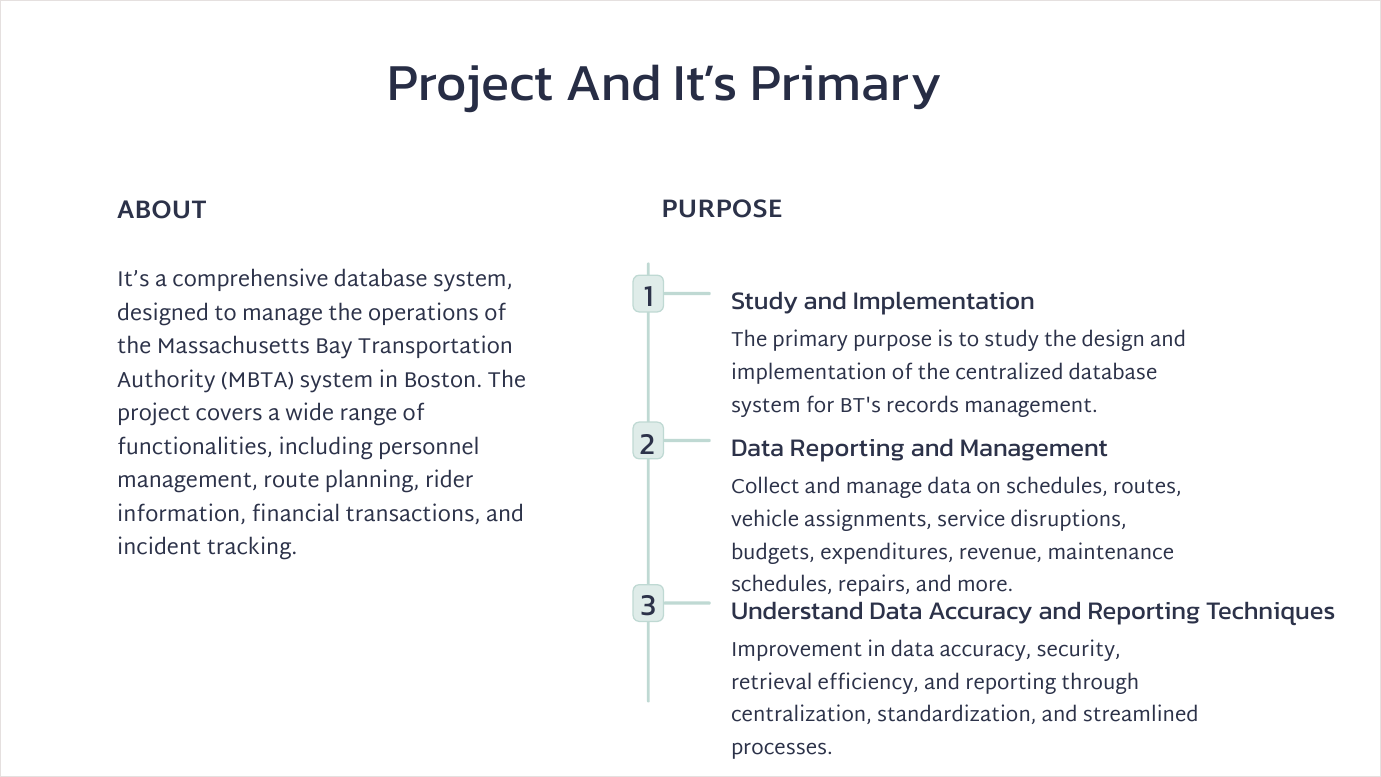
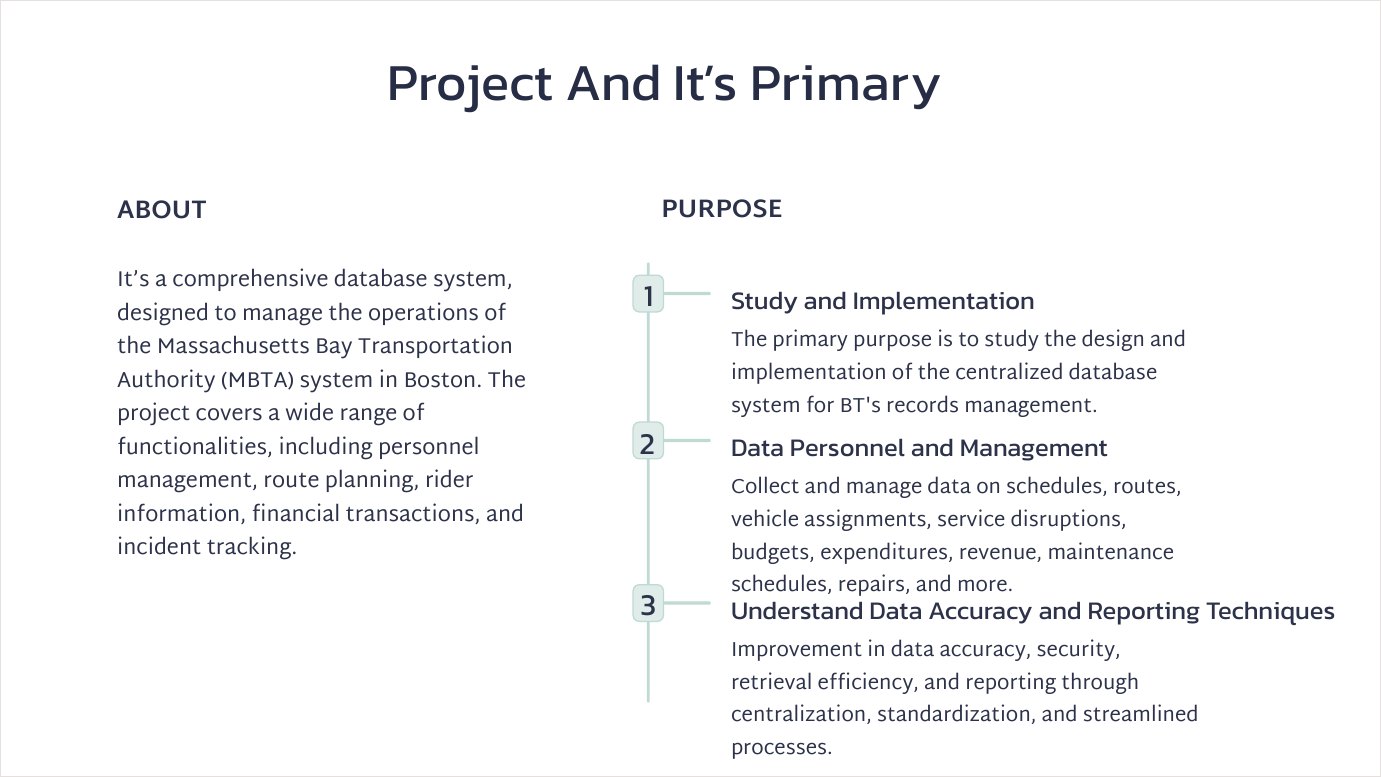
Data Reporting: Reporting -> Personnel (847, 448)
